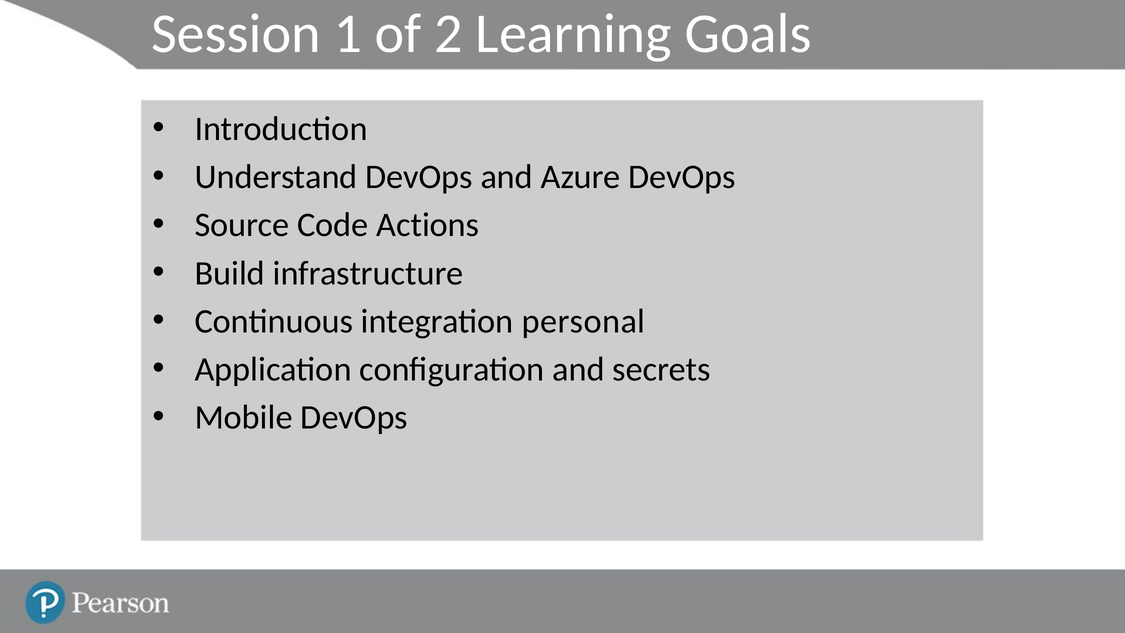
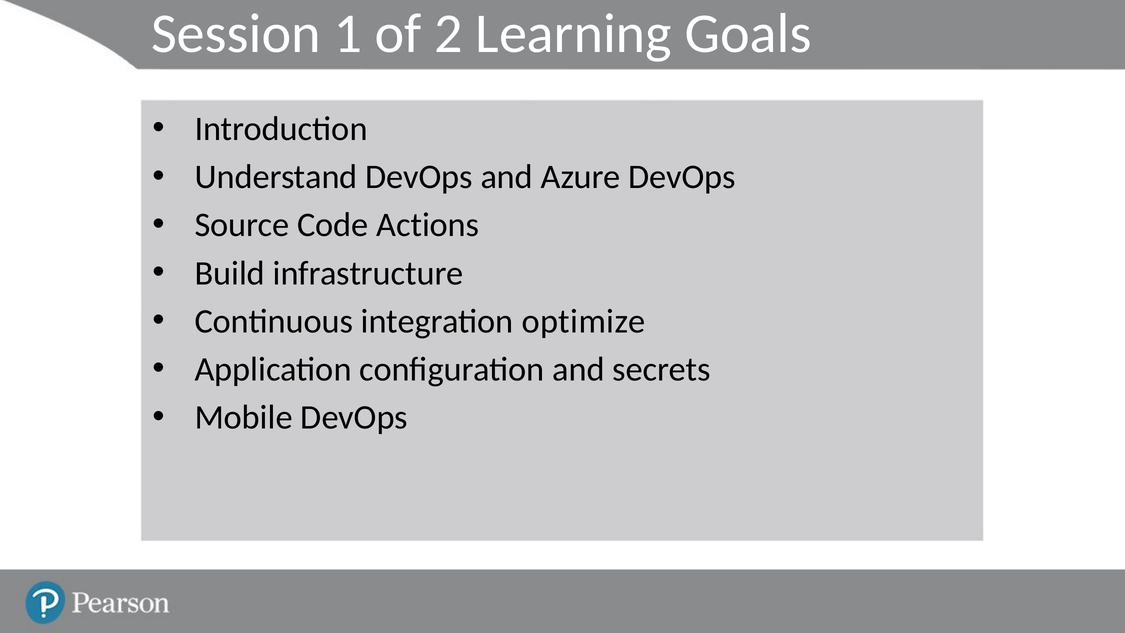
personal: personal -> optimize (584, 321)
